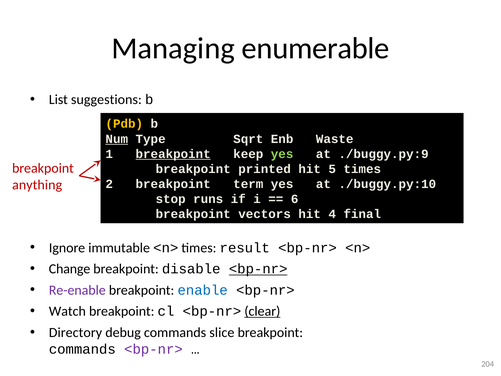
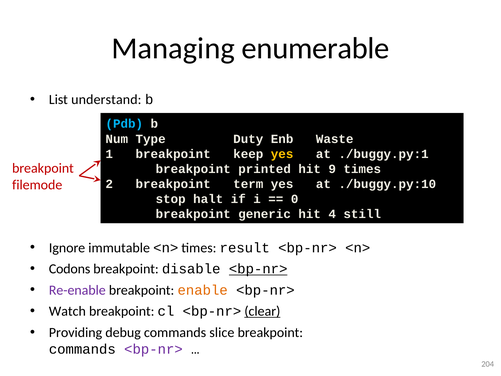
suggestions: suggestions -> understand (106, 100)
Pdb colour: yellow -> light blue (124, 124)
Num underline: present -> none (117, 139)
Sqrt: Sqrt -> Duty (248, 139)
breakpoint underline: present -> none (173, 154)
yes colour: light green -> yellow (282, 154)
./buggy.py:9: ./buggy.py:9 -> ./buggy.py:1 (384, 154)
5: 5 -> 9 (332, 169)
anything: anything -> filemode (37, 185)
runs: runs -> halt (208, 199)
6: 6 -> 0 (295, 199)
vectors: vectors -> generic (265, 214)
final: final -> still (362, 214)
Change: Change -> Codons (70, 269)
enable colour: blue -> orange (203, 290)
Directory: Directory -> Providing (76, 332)
